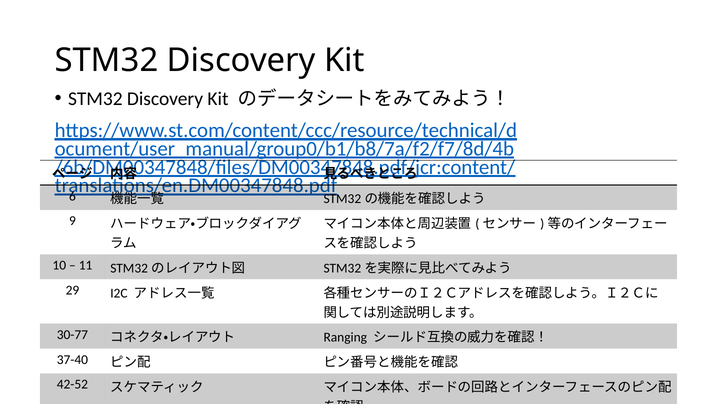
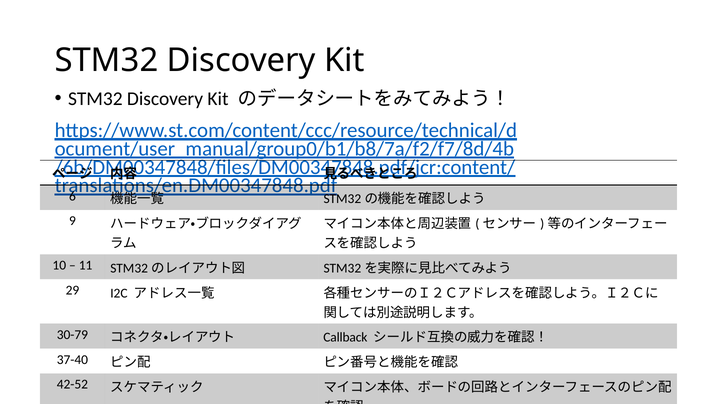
30-77: 30-77 -> 30-79 (72, 334)
Ranging: Ranging -> Callback (345, 337)
